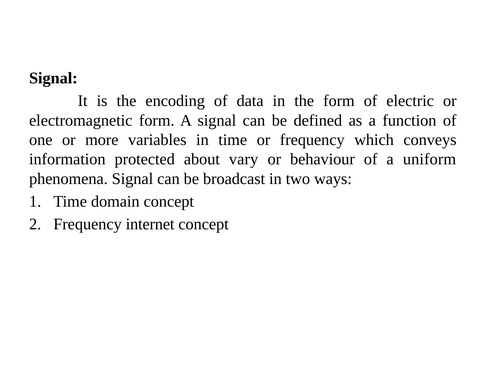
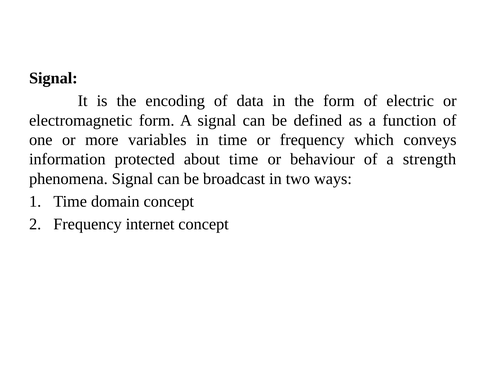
about vary: vary -> time (244, 159)
uniform: uniform -> strength (429, 159)
